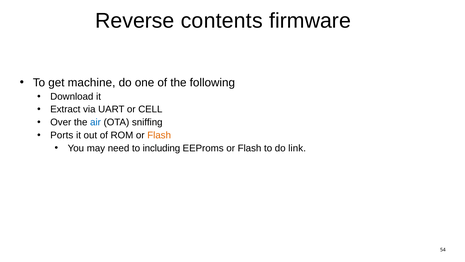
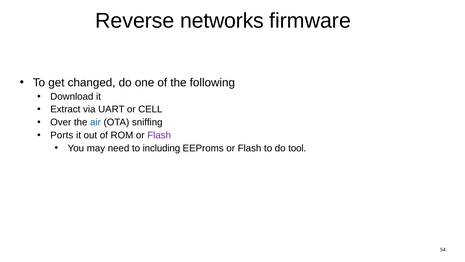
contents: contents -> networks (222, 21)
machine: machine -> changed (92, 82)
Flash colour: orange -> purple (159, 135)
link: link -> tool (297, 148)
